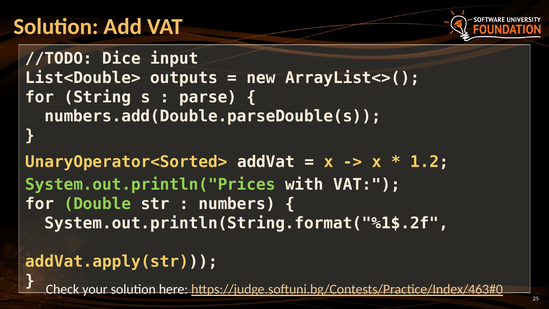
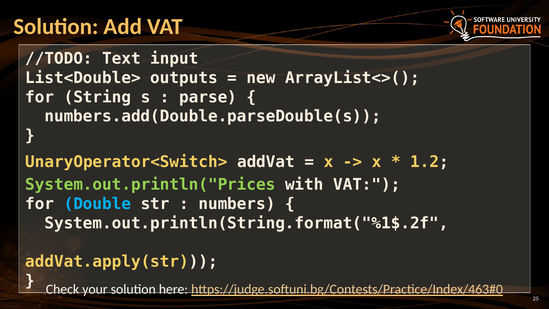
Dice: Dice -> Text (122, 59)
UnaryOperator<Sorted>: UnaryOperator<Sorted> -> UnaryOperator<Switch> (126, 162)
Double colour: light green -> light blue (97, 204)
